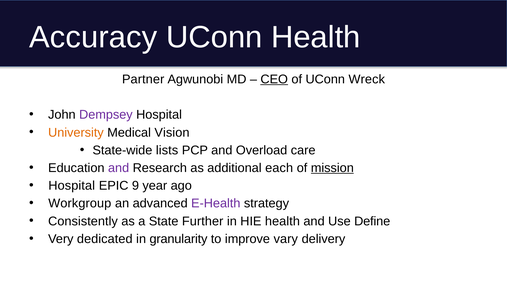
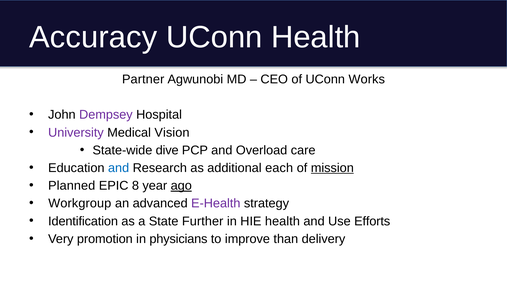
CEO underline: present -> none (274, 79)
Wreck: Wreck -> Works (367, 79)
University colour: orange -> purple (76, 133)
lists: lists -> dive (167, 150)
and colour: purple -> blue (119, 168)
Hospital: Hospital -> Planned (72, 186)
9: 9 -> 8 (135, 186)
ago underline: none -> present (181, 186)
Consistently: Consistently -> Identification (83, 221)
Define: Define -> Efforts (372, 221)
dedicated: dedicated -> promotion (105, 239)
granularity: granularity -> physicians (178, 239)
vary: vary -> than (286, 239)
